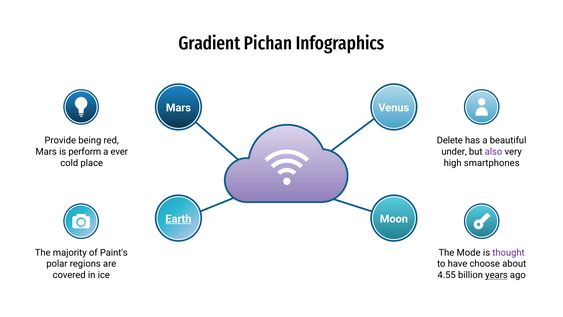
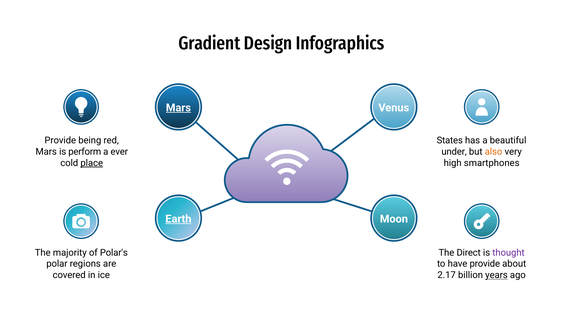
Pichan: Pichan -> Design (268, 43)
Mars underline: none -> present (178, 108)
Delete: Delete -> States (450, 140)
also colour: purple -> orange (494, 152)
place underline: none -> present (92, 163)
Paint's: Paint's -> Polar's (114, 252)
Mode: Mode -> Direct (469, 252)
have choose: choose -> provide (485, 264)
4.55: 4.55 -> 2.17 (447, 275)
